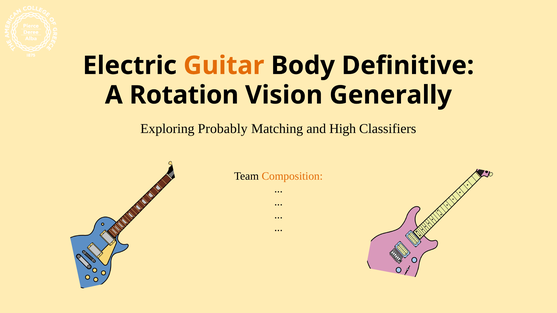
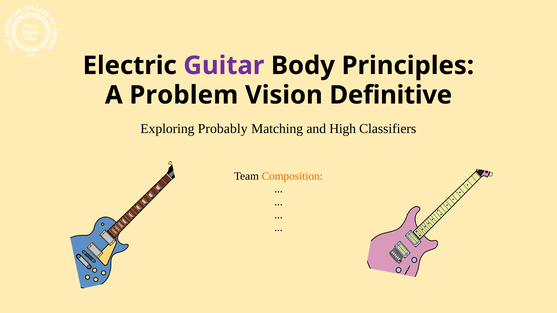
Guitar colour: orange -> purple (224, 66)
Definitive: Definitive -> Principles (408, 66)
Rotation: Rotation -> Problem (184, 95)
Generally: Generally -> Definitive (391, 95)
